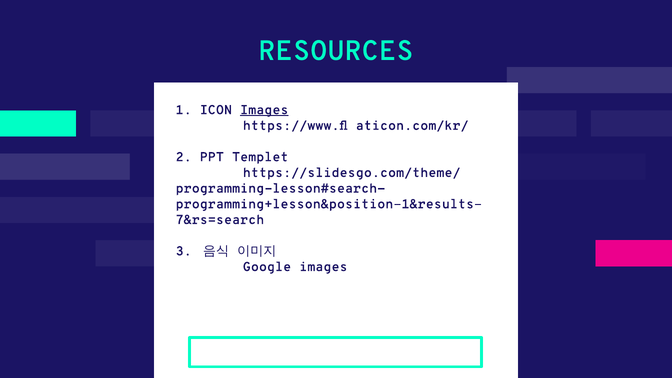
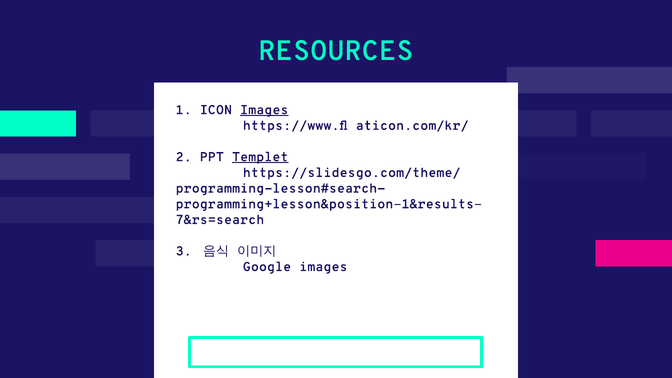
Templet underline: none -> present (260, 157)
